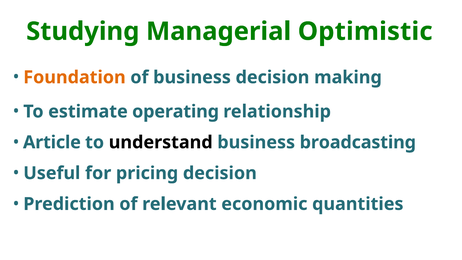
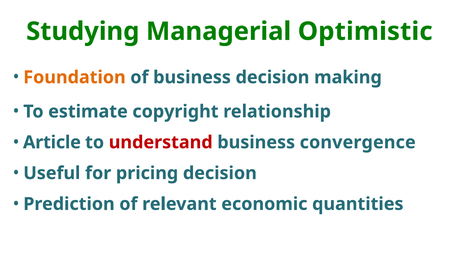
operating: operating -> copyright (175, 111)
understand colour: black -> red (161, 142)
broadcasting: broadcasting -> convergence (358, 142)
